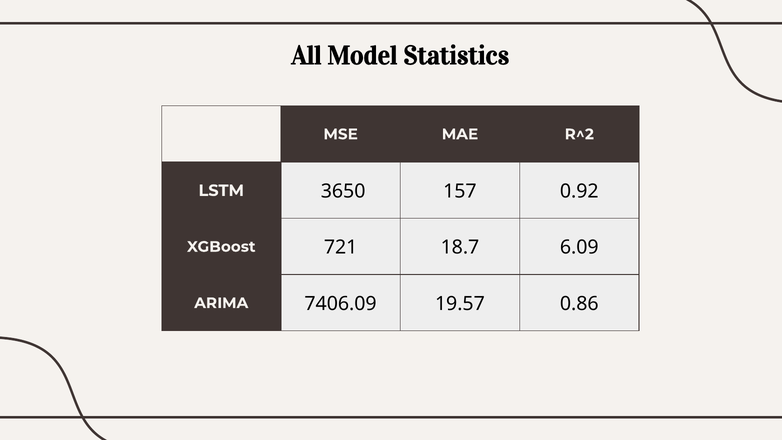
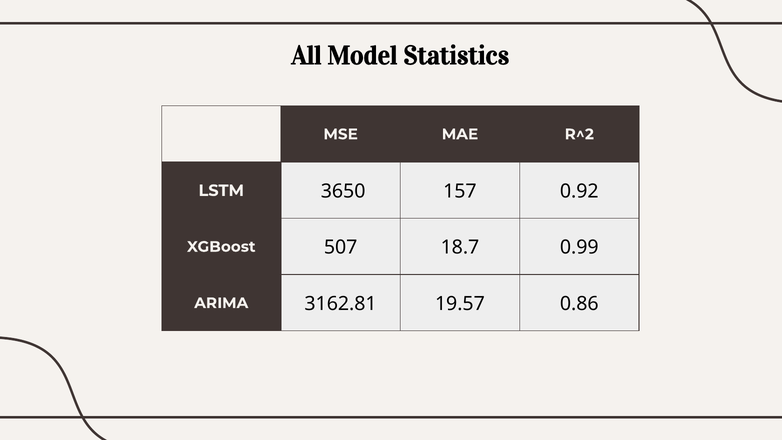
721: 721 -> 507 (341, 247)
6.09: 6.09 -> 0.99 (579, 247)
7406.09: 7406.09 -> 3162.81 (341, 304)
